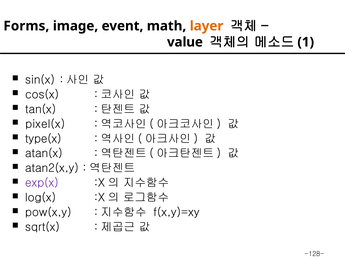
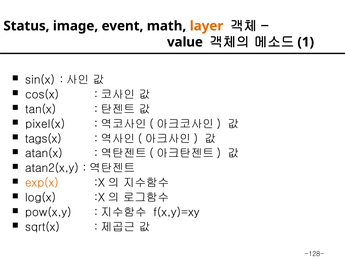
Forms: Forms -> Status (26, 26)
type(x: type(x -> tags(x (43, 139)
exp(x colour: purple -> orange (42, 183)
